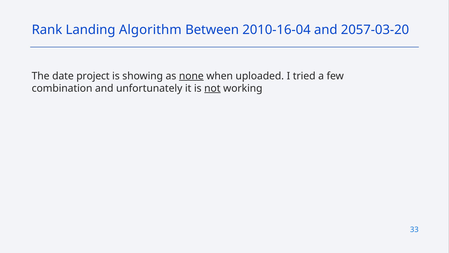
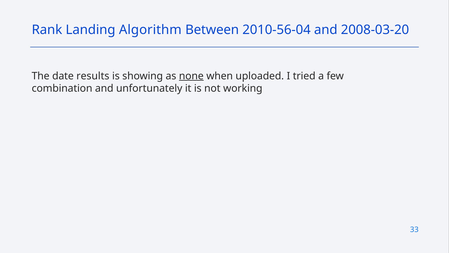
2010-16-04: 2010-16-04 -> 2010-56-04 (277, 30)
2057-03-20: 2057-03-20 -> 2008-03-20 (375, 30)
project: project -> results (93, 76)
not underline: present -> none (212, 88)
